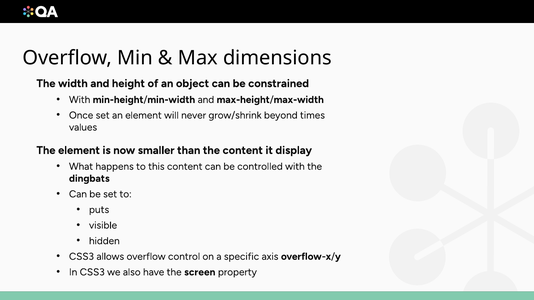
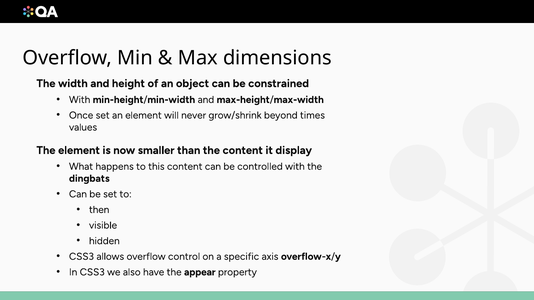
puts: puts -> then (99, 210)
screen: screen -> appear (200, 272)
